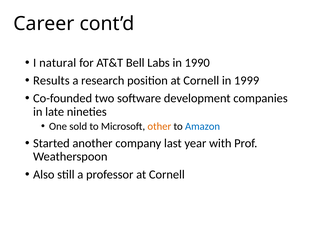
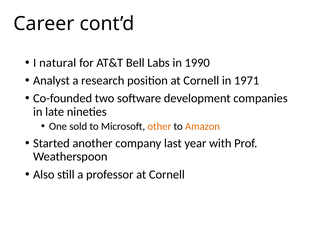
Results: Results -> Analyst (51, 81)
1999: 1999 -> 1971 (247, 81)
Amazon colour: blue -> orange (203, 127)
